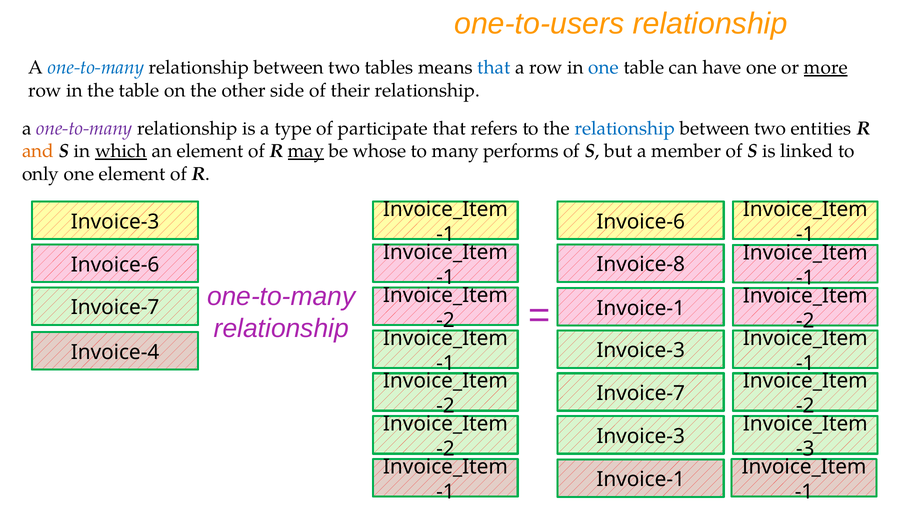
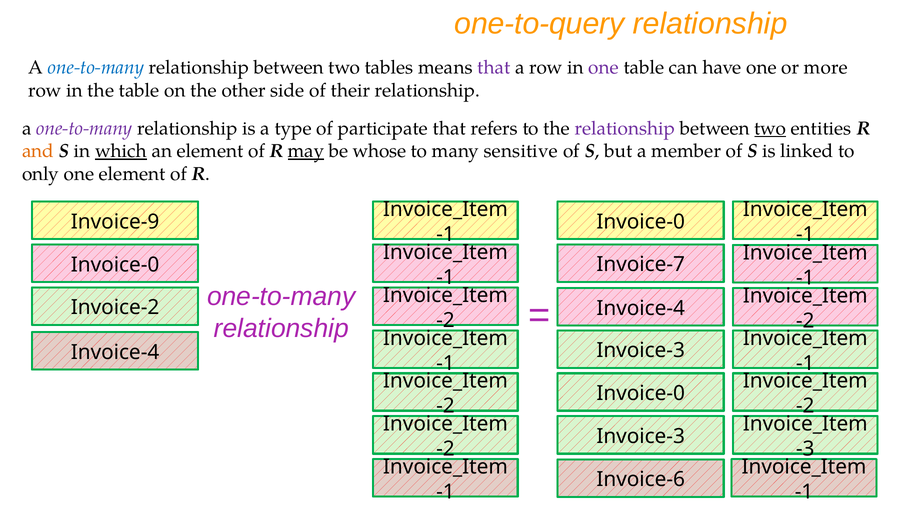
one-to-users: one-to-users -> one-to-query (539, 24)
that colour: blue -> purple (494, 68)
one colour: blue -> purple (604, 68)
more underline: present -> none (826, 68)
relationship colour: blue -> purple (625, 128)
two underline: none -> present (770, 128)
performs: performs -> sensitive (521, 151)
Invoice-3: Invoice-3 -> Invoice-9 (115, 222)
Invoice-6: Invoice-6 -> Invoice-0 (641, 222)
Invoice-8: Invoice-8 -> Invoice-7 (641, 264)
Invoice-6: Invoice-6 -> Invoice-0 (115, 265)
Invoice-7: Invoice-7 -> Invoice-2 (115, 307)
Invoice-1: Invoice-1 -> Invoice-4 (641, 308)
Invoice-7: Invoice-7 -> Invoice-0 (641, 393)
Invoice-1: Invoice-1 -> Invoice-6 (641, 479)
